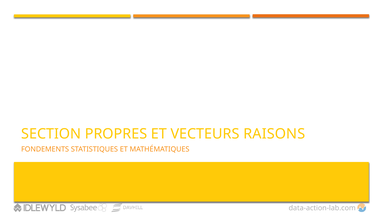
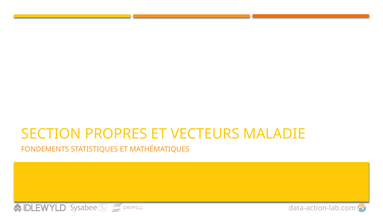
RAISONS: RAISONS -> MALADIE (274, 134)
